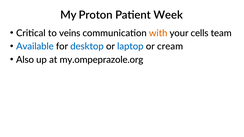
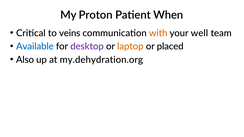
Week: Week -> When (168, 15)
cells: cells -> well (199, 33)
desktop colour: blue -> purple (87, 47)
laptop colour: blue -> orange (130, 47)
cream: cream -> placed (170, 47)
my.ompeprazole.org: my.ompeprazole.org -> my.dehydration.org (101, 60)
